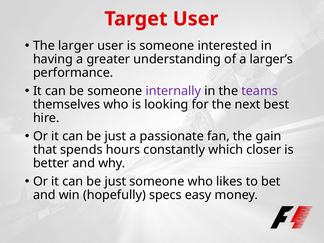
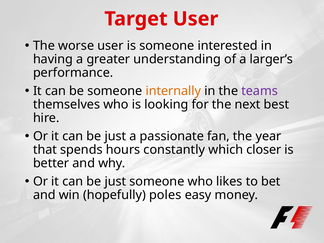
larger: larger -> worse (76, 46)
internally colour: purple -> orange (173, 91)
gain: gain -> year (269, 136)
specs: specs -> poles (165, 195)
